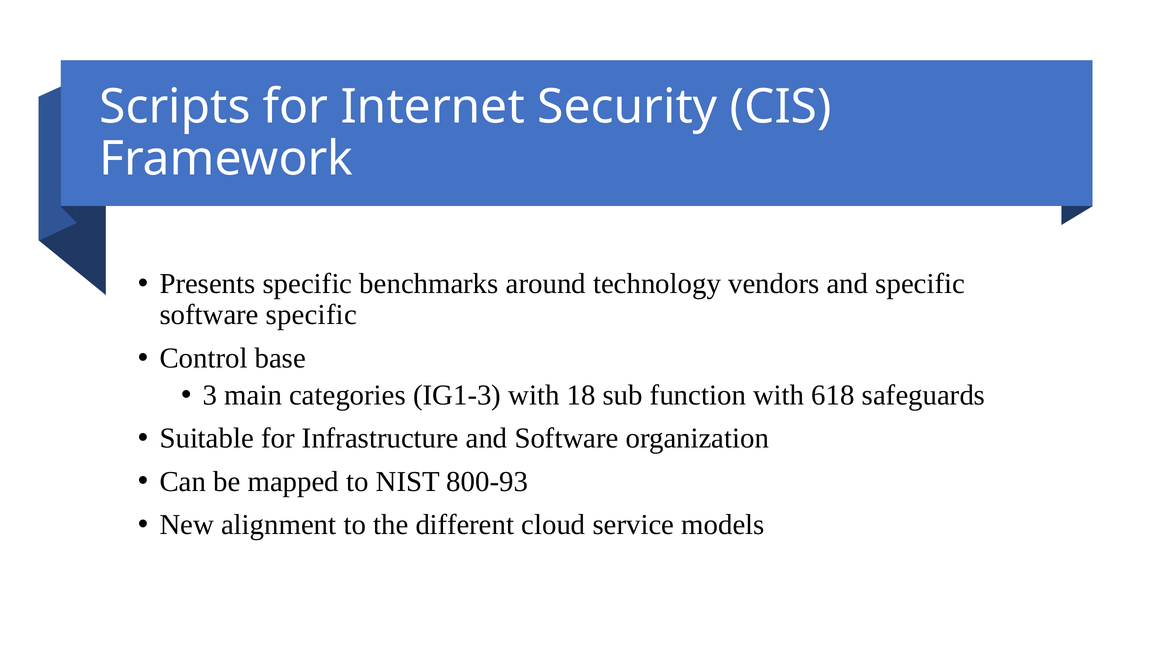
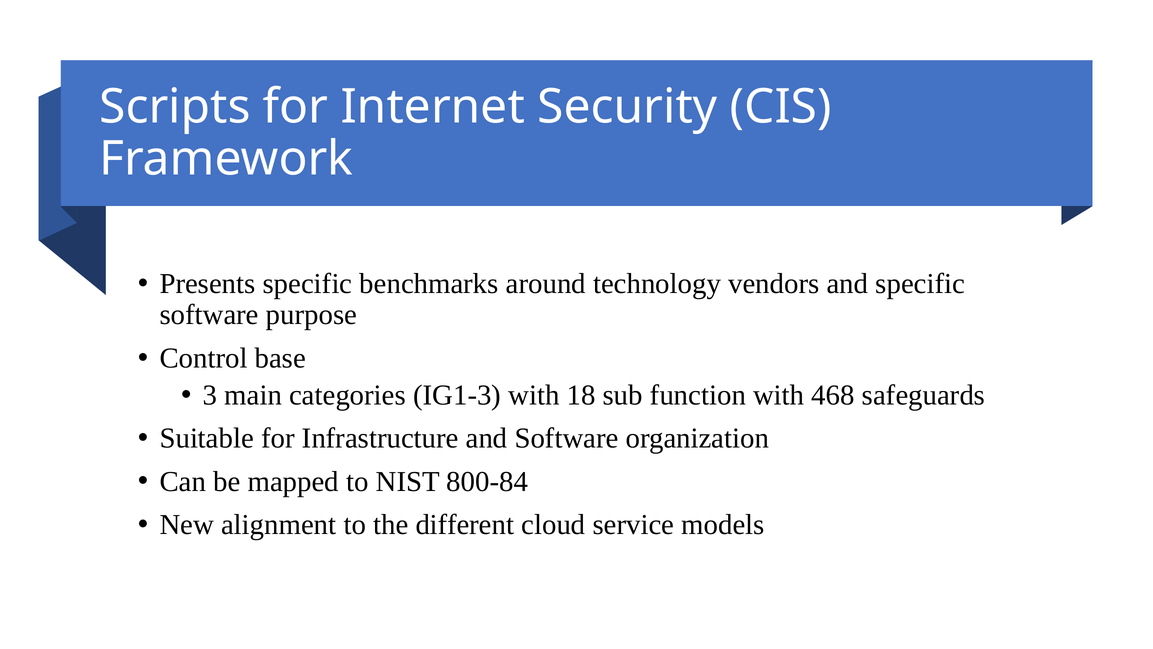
software specific: specific -> purpose (311, 315)
618: 618 -> 468 (833, 395)
800-93: 800-93 -> 800-84 (487, 481)
